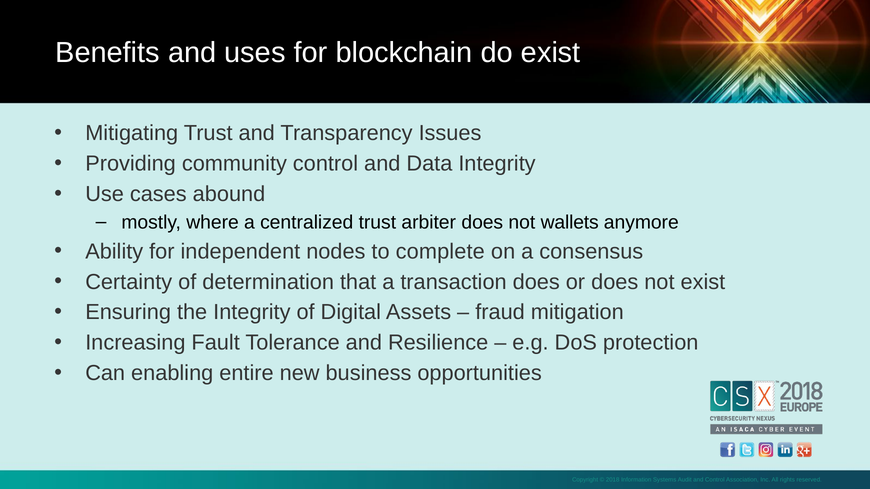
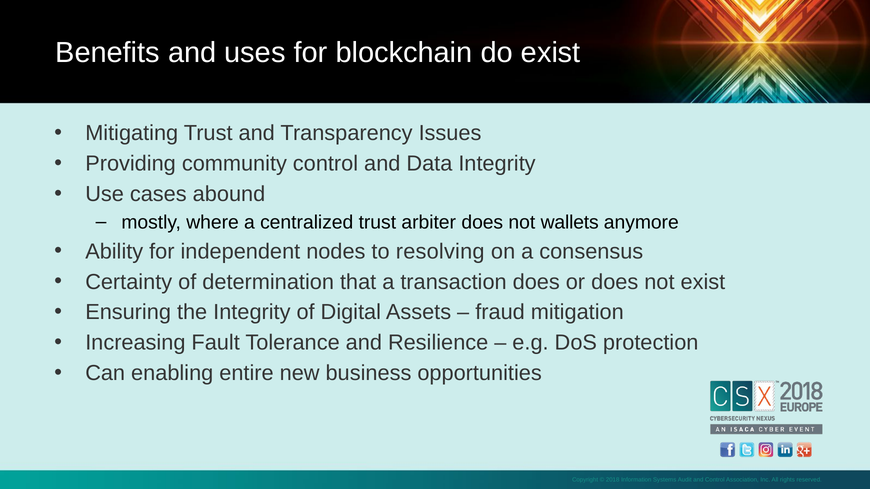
complete: complete -> resolving (440, 252)
